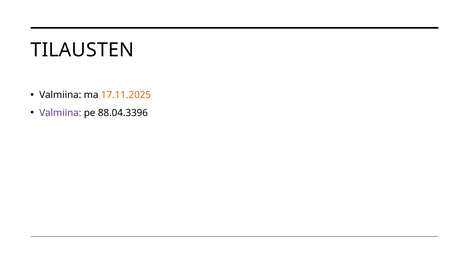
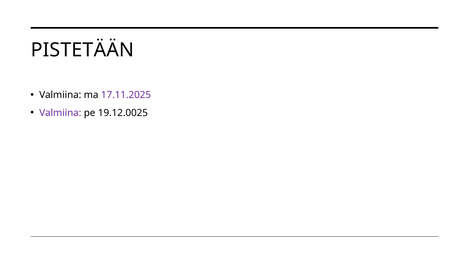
TILAUSTEN: TILAUSTEN -> PISTETÄÄN (82, 50)
17.11.2025 colour: orange -> purple (126, 95)
88.04.3396: 88.04.3396 -> 19.12.0025 (123, 113)
